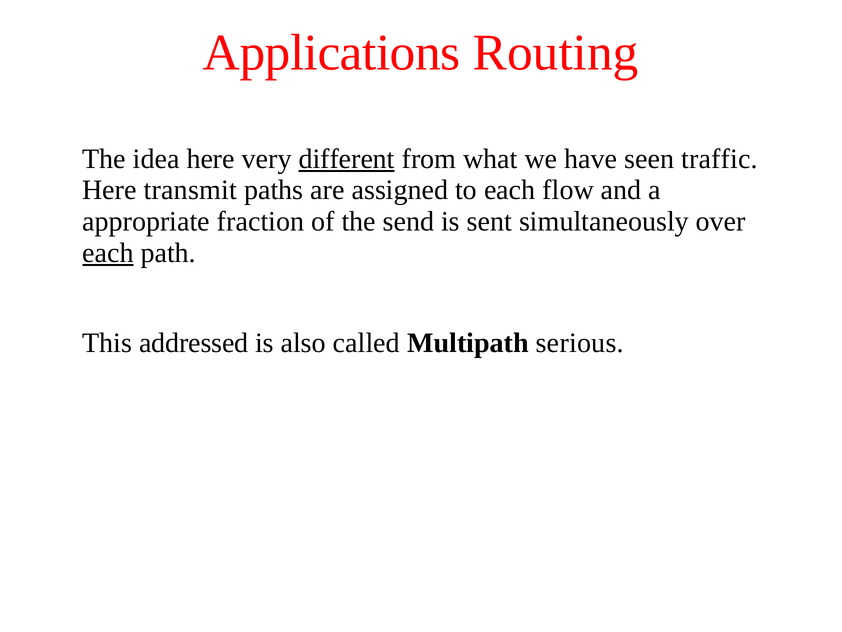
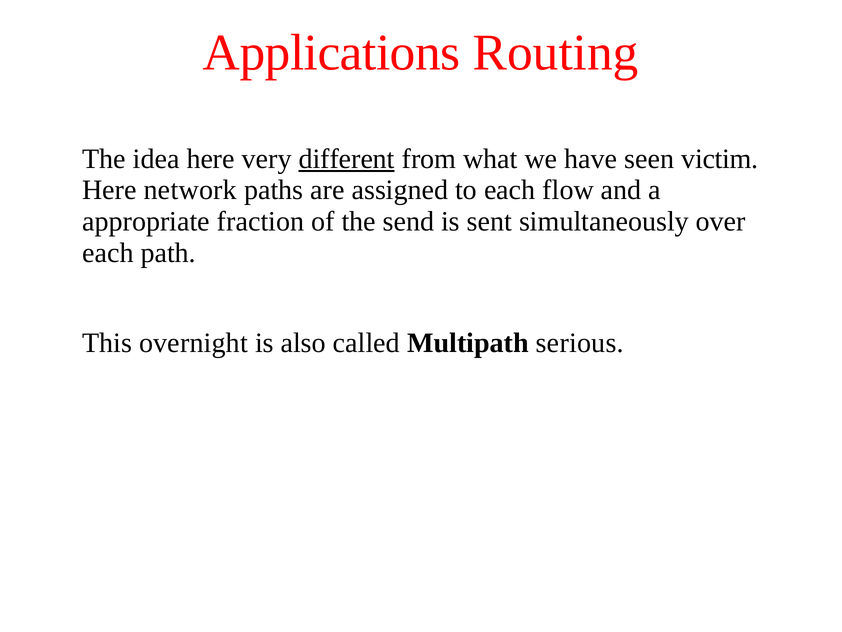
traffic: traffic -> victim (720, 159)
transmit: transmit -> network (190, 190)
each underline: present -> none (108, 253)
addressed: addressed -> overnight (194, 343)
